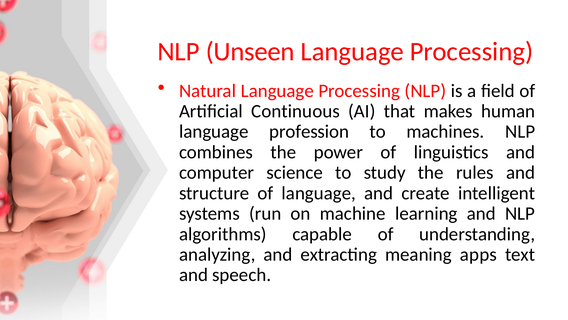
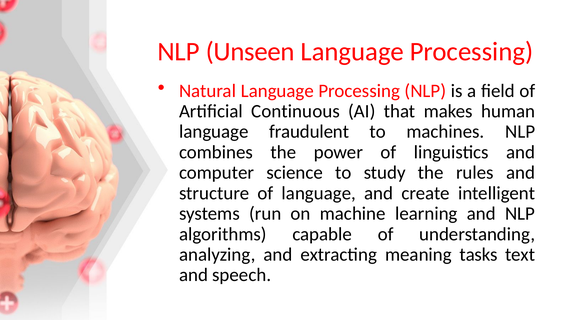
profession: profession -> fraudulent (309, 132)
apps: apps -> tasks (479, 254)
